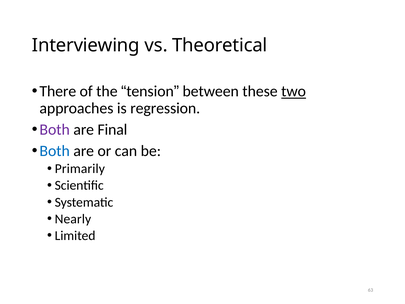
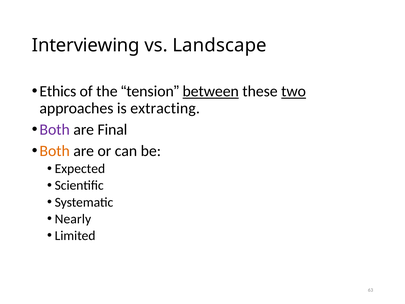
Theoretical: Theoretical -> Landscape (220, 45)
There: There -> Ethics (58, 91)
between underline: none -> present (211, 91)
regression: regression -> extracting (165, 108)
Both colour: blue -> orange (55, 151)
Primarily: Primarily -> Expected (80, 169)
